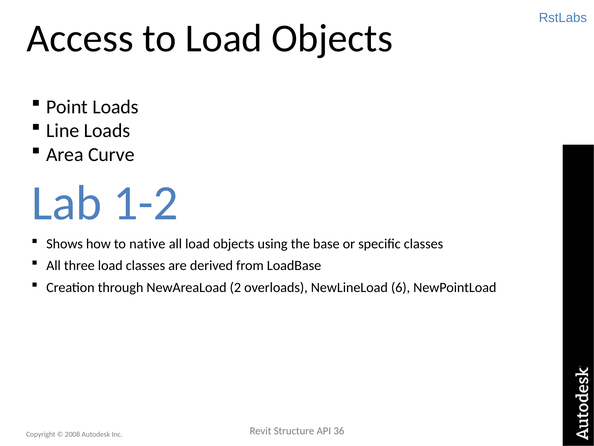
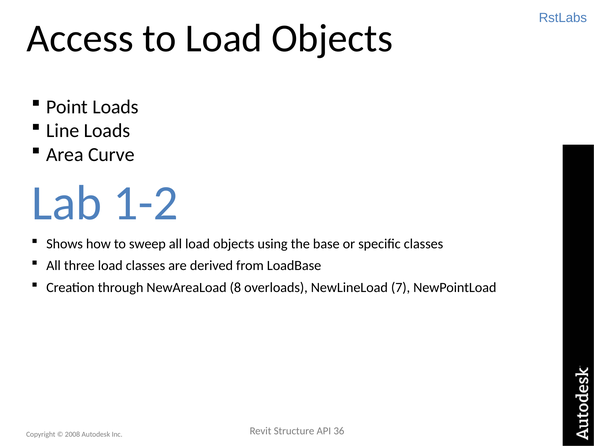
native: native -> sweep (147, 244)
2: 2 -> 8 (235, 287)
6: 6 -> 7 (401, 287)
